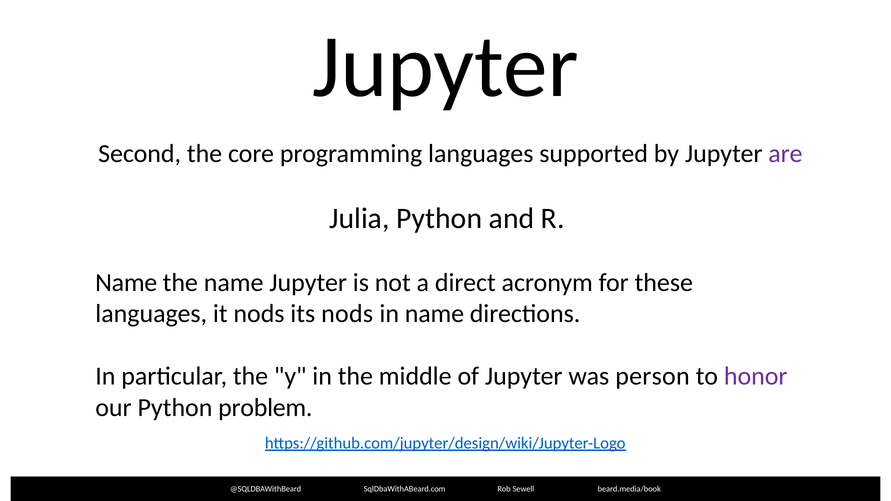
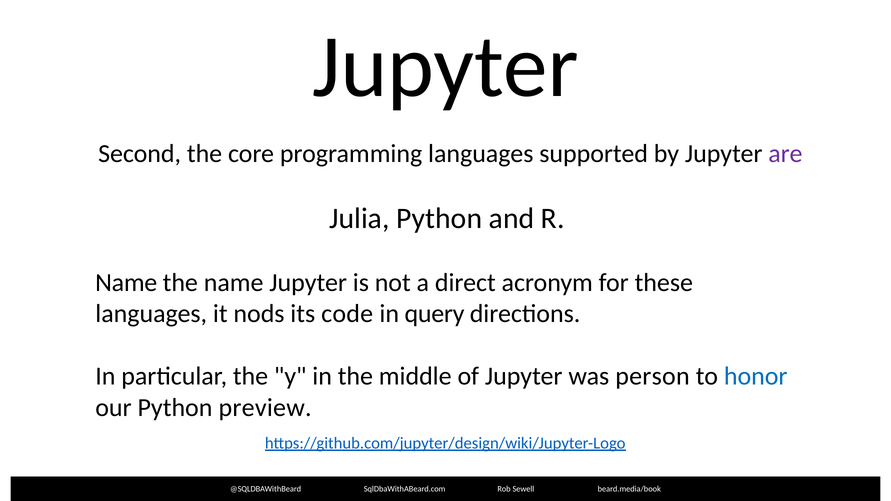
its nods: nods -> code (347, 314)
in name: name -> query (435, 314)
honor colour: purple -> blue (756, 376)
problem: problem -> preview (265, 408)
